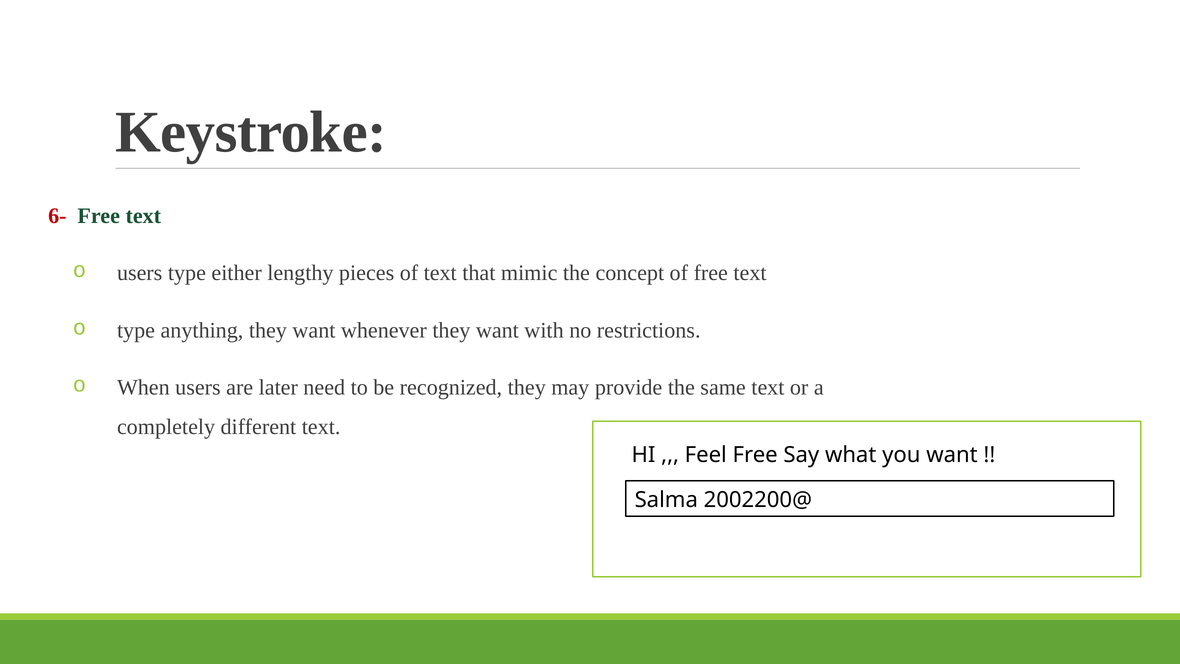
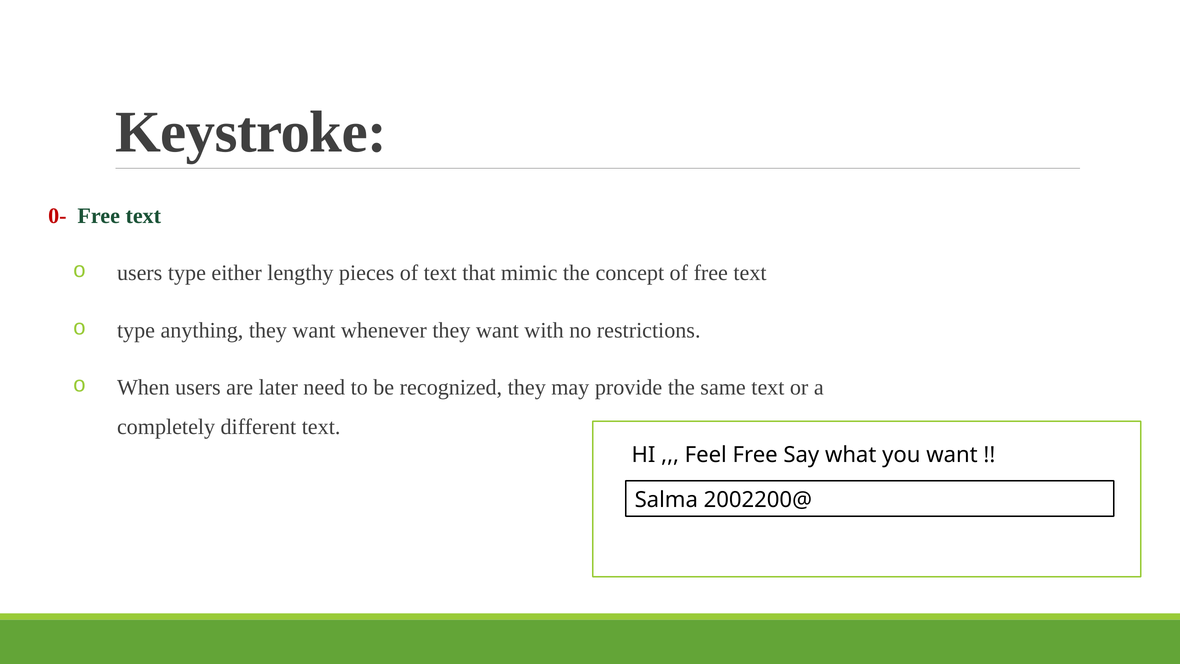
6-: 6- -> 0- (57, 216)
